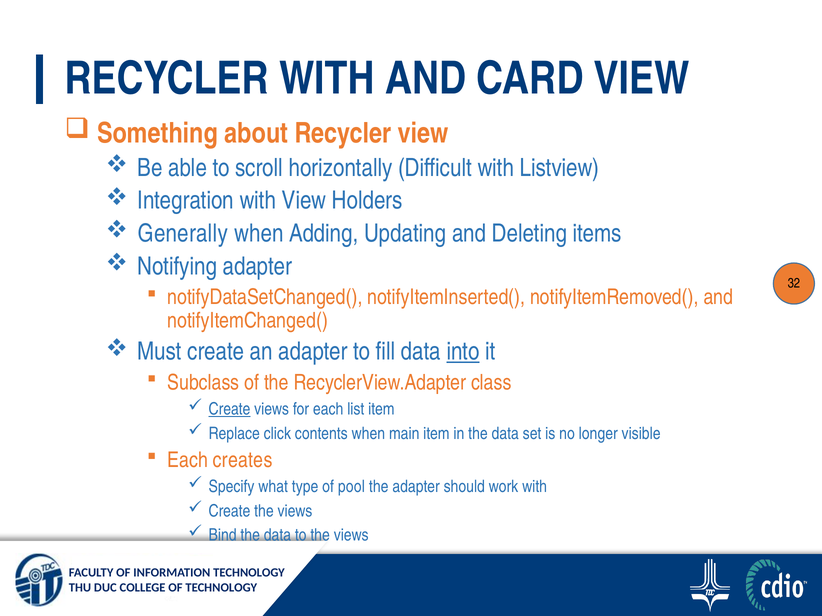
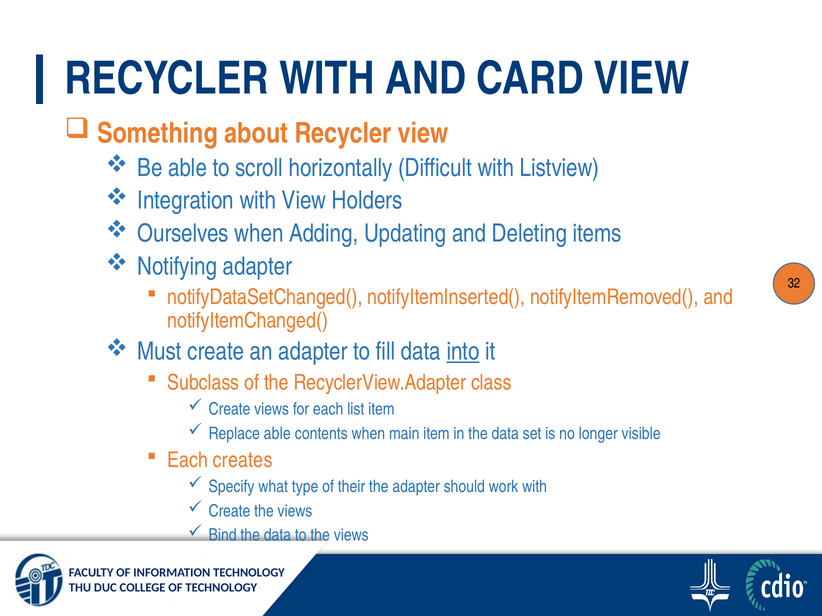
Generally: Generally -> Ourselves (183, 234)
Create underline: present -> none (229, 410)
Replace click: click -> able (277, 434)
pool: pool -> their (351, 487)
